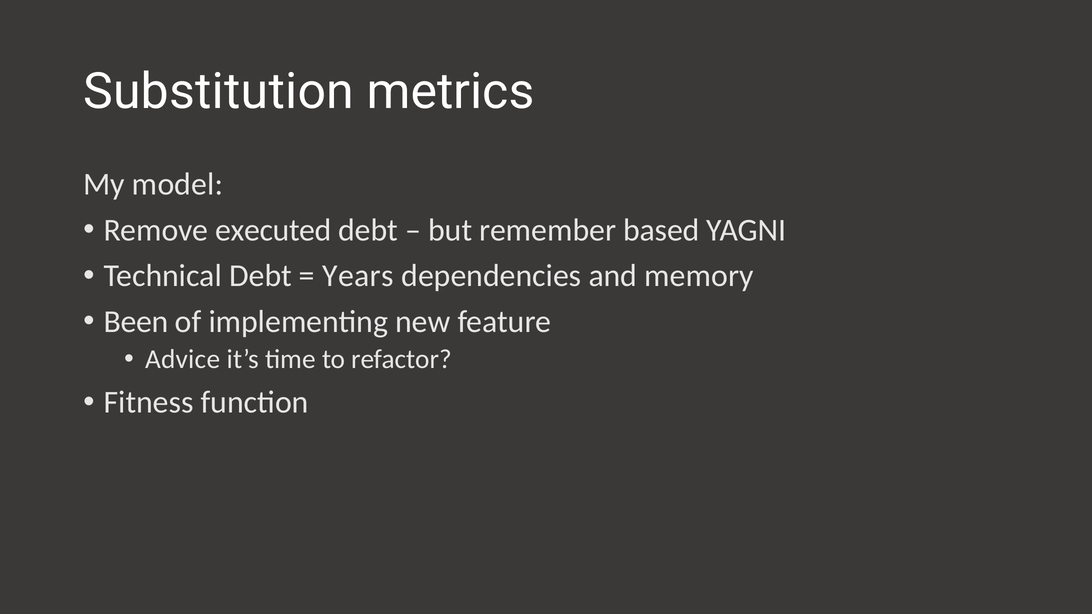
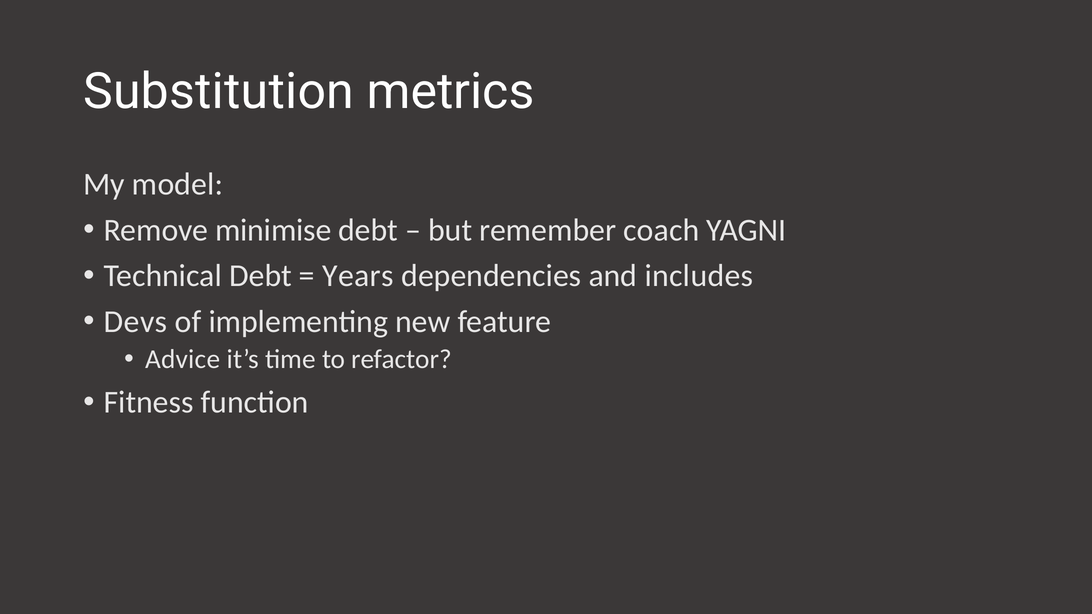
executed: executed -> minimise (273, 230)
based: based -> coach (661, 230)
memory: memory -> includes (699, 276)
Been: Been -> Devs (136, 322)
